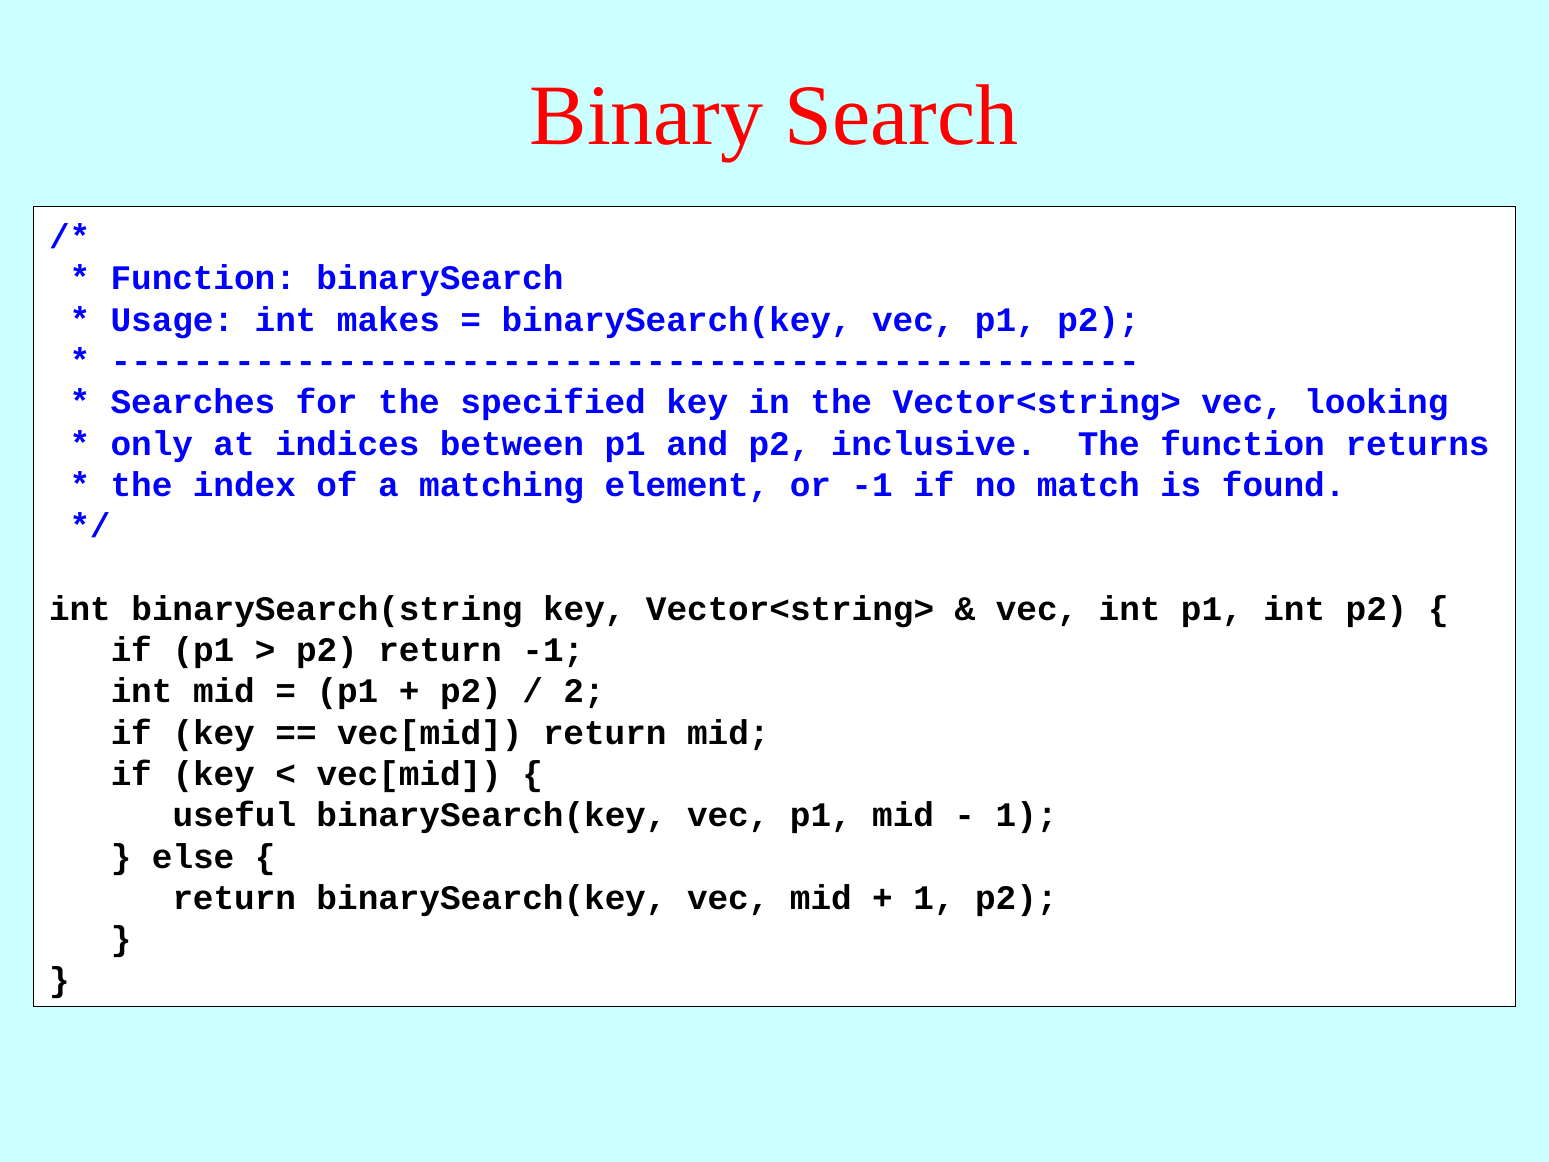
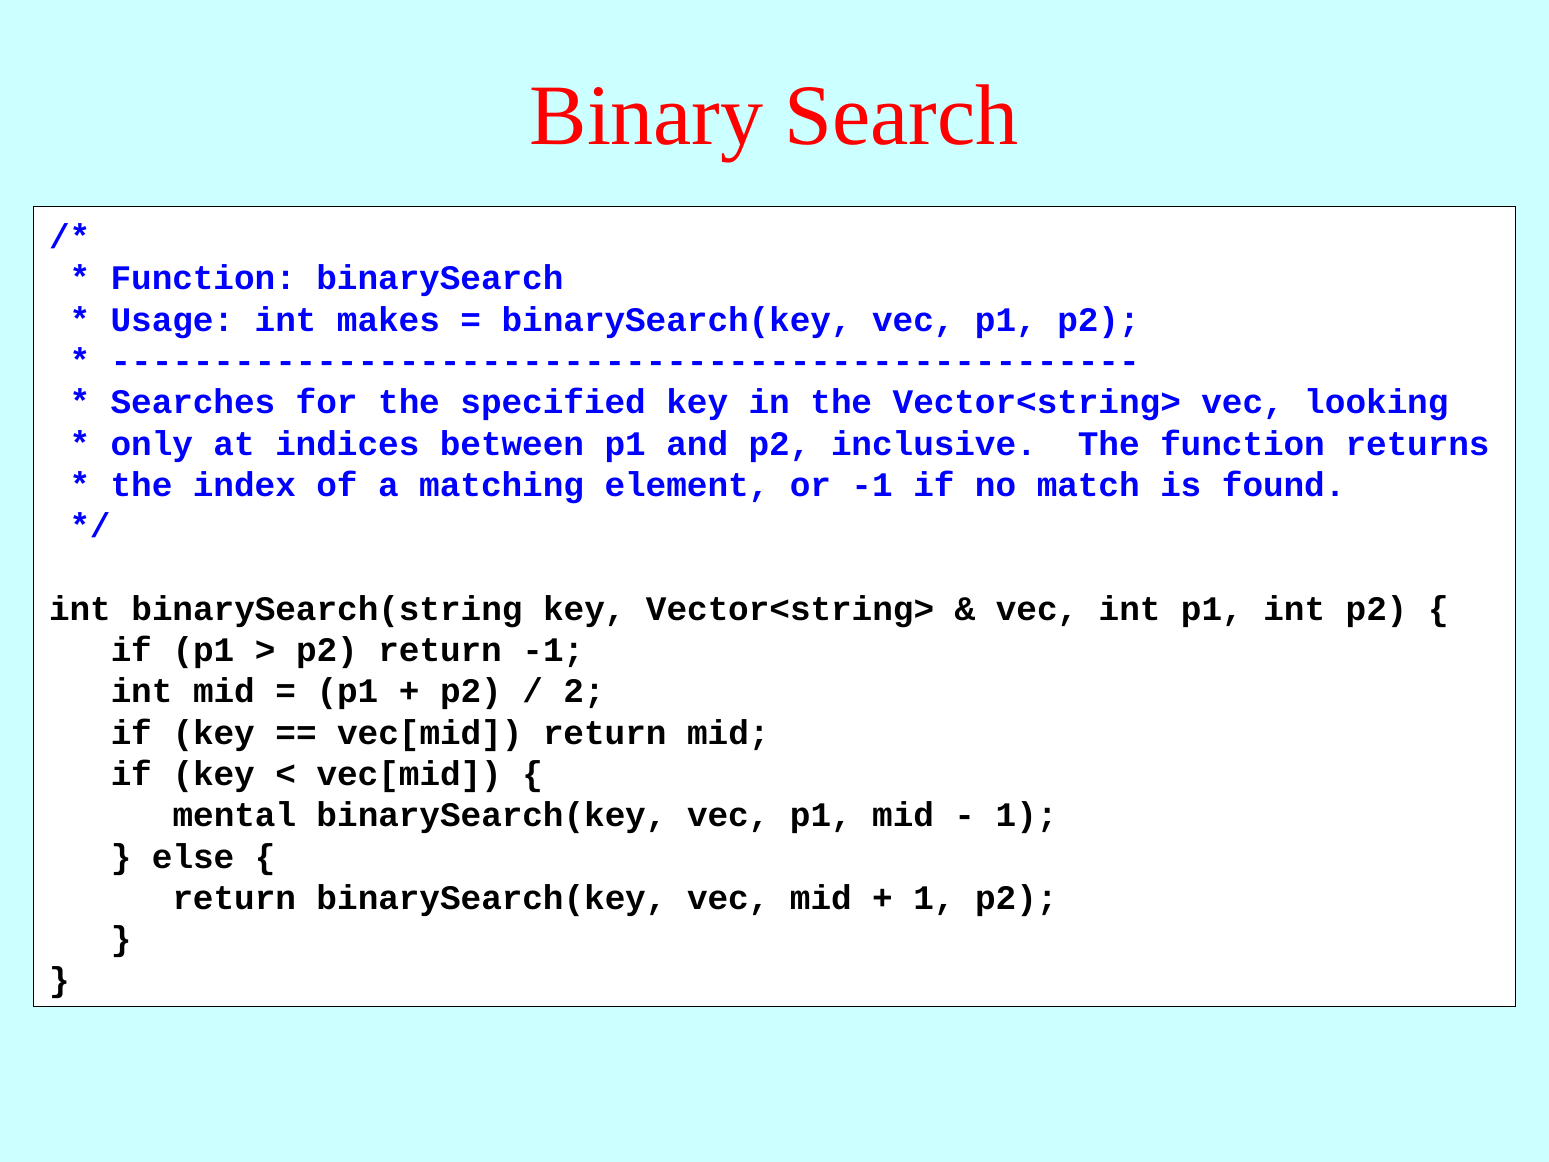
useful: useful -> mental (234, 815)
